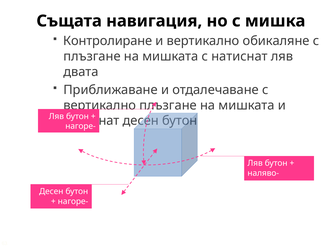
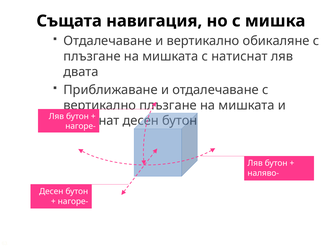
Контролиране: Контролиране -> Отдалечаване (108, 41)
